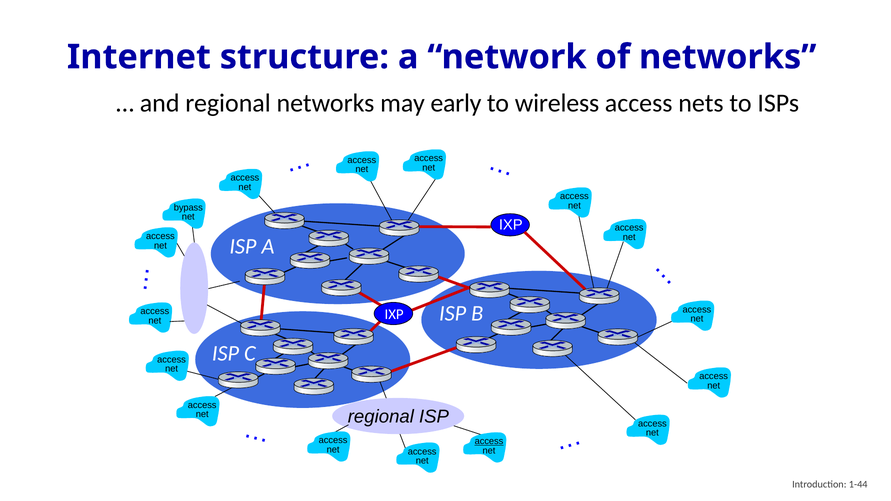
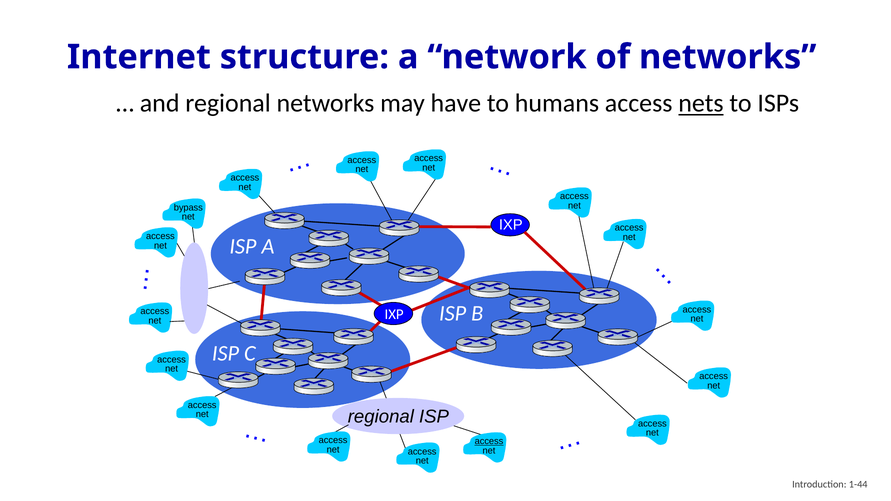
early: early -> have (456, 103)
wireless: wireless -> humans (557, 103)
nets underline: none -> present (701, 103)
